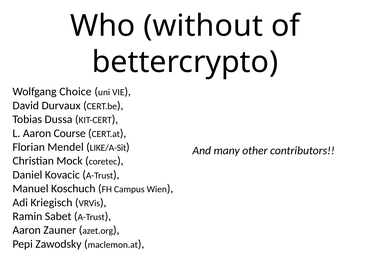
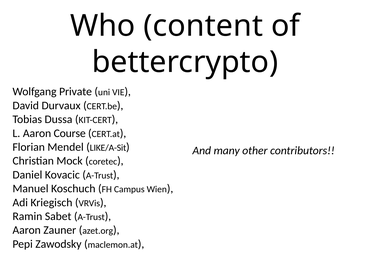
without: without -> content (203, 26)
Choice: Choice -> Private (76, 92)
